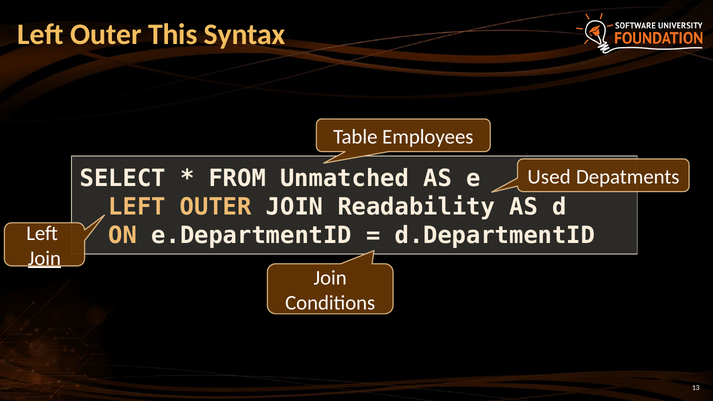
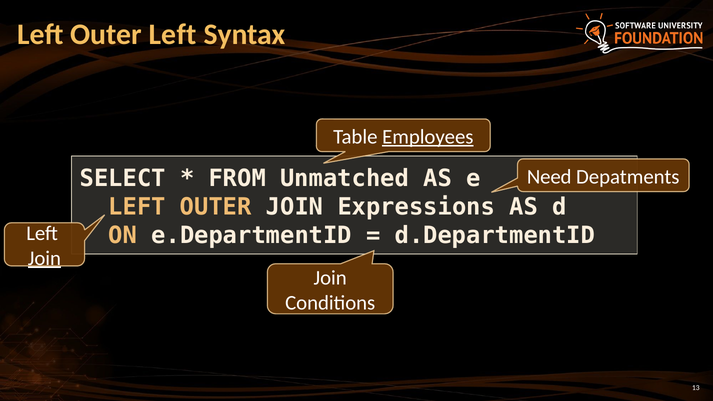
Outer This: This -> Left (173, 35)
Employees underline: none -> present (428, 137)
Used: Used -> Need (549, 177)
Readability: Readability -> Expressions (416, 207)
